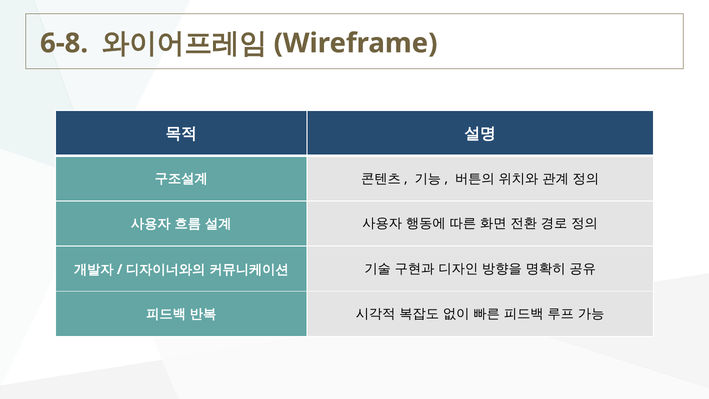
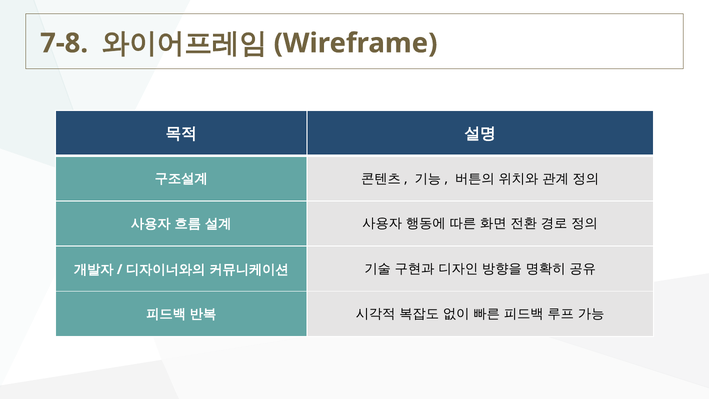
6-8: 6-8 -> 7-8 (64, 43)
